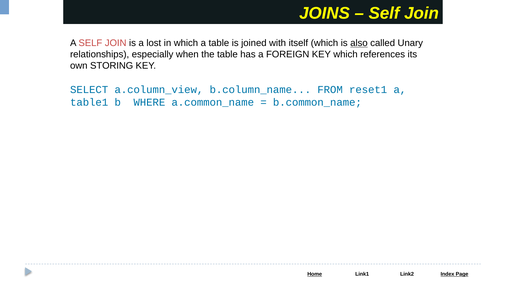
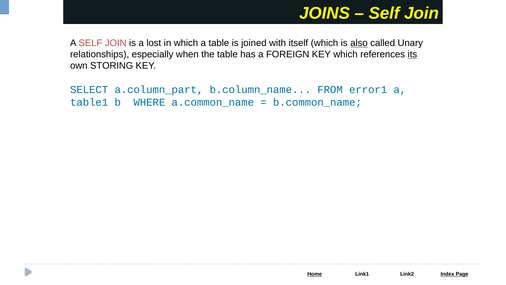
its underline: none -> present (412, 54)
a.column_view: a.column_view -> a.column_part (159, 90)
reset1: reset1 -> error1 (368, 90)
